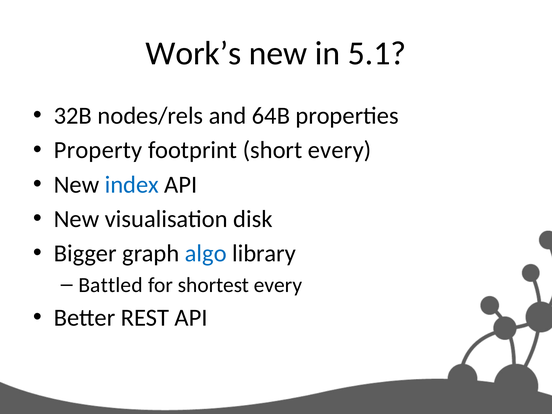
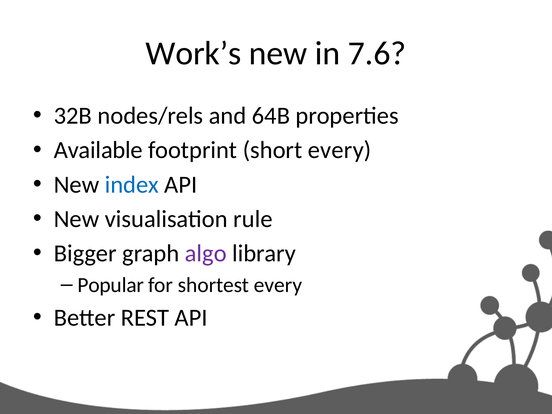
5.1: 5.1 -> 7.6 (377, 53)
Property: Property -> Available (98, 150)
disk: disk -> rule (253, 219)
algo colour: blue -> purple (206, 253)
Battled: Battled -> Popular (111, 285)
